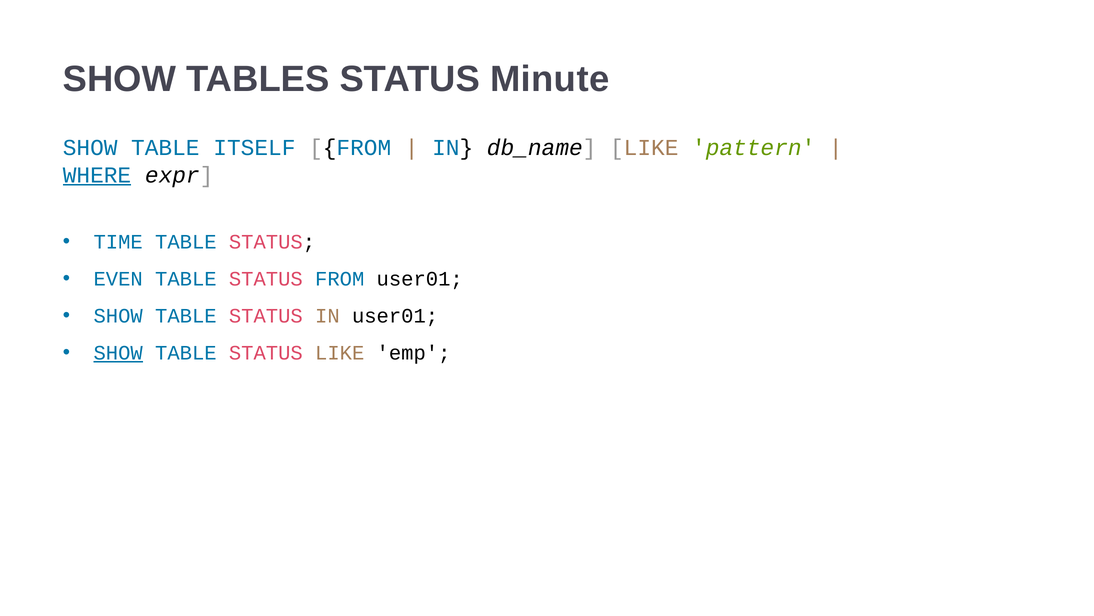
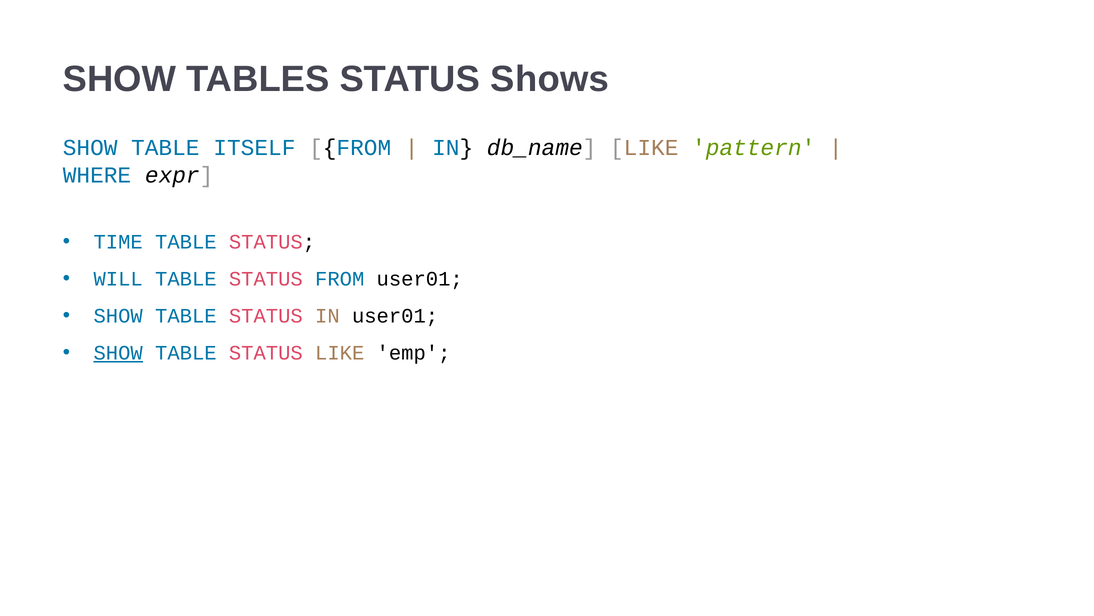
Minute: Minute -> Shows (550, 79)
WHERE underline: present -> none (97, 175)
EVEN: EVEN -> WILL (118, 279)
